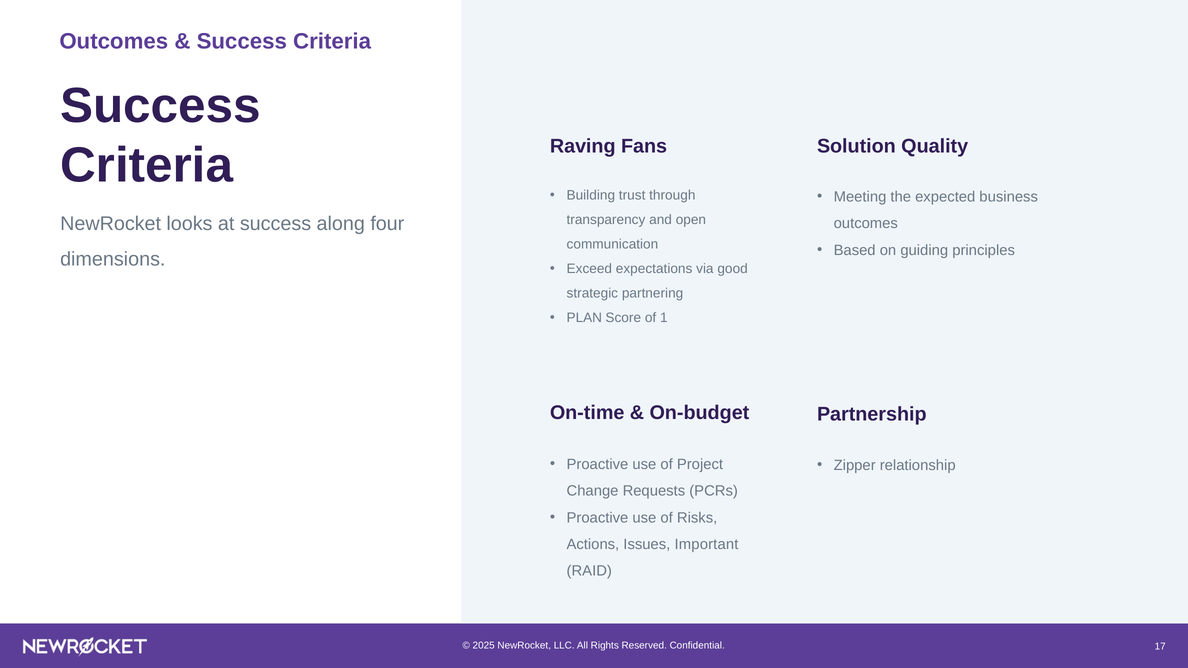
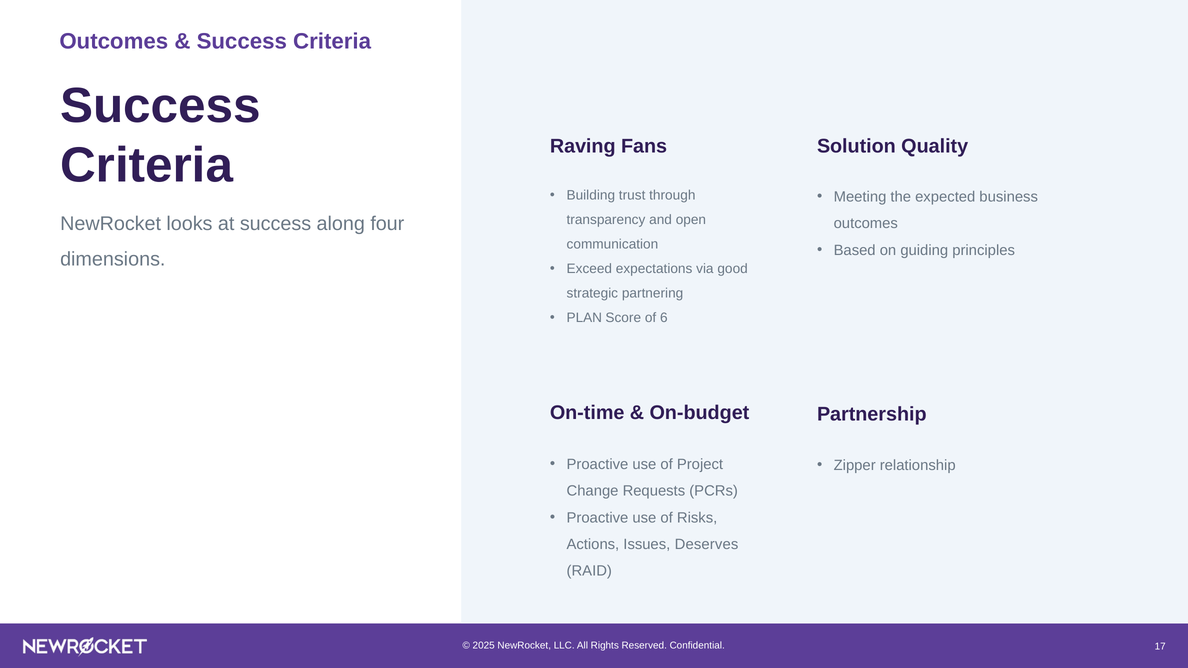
1: 1 -> 6 (664, 318)
Important: Important -> Deserves (706, 545)
